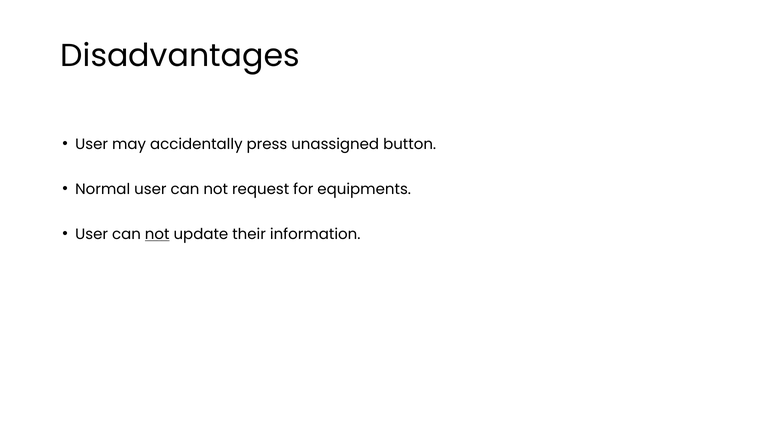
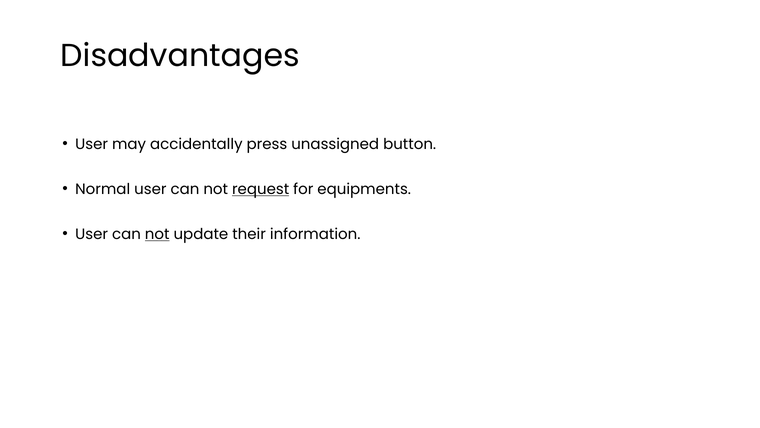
request underline: none -> present (261, 189)
